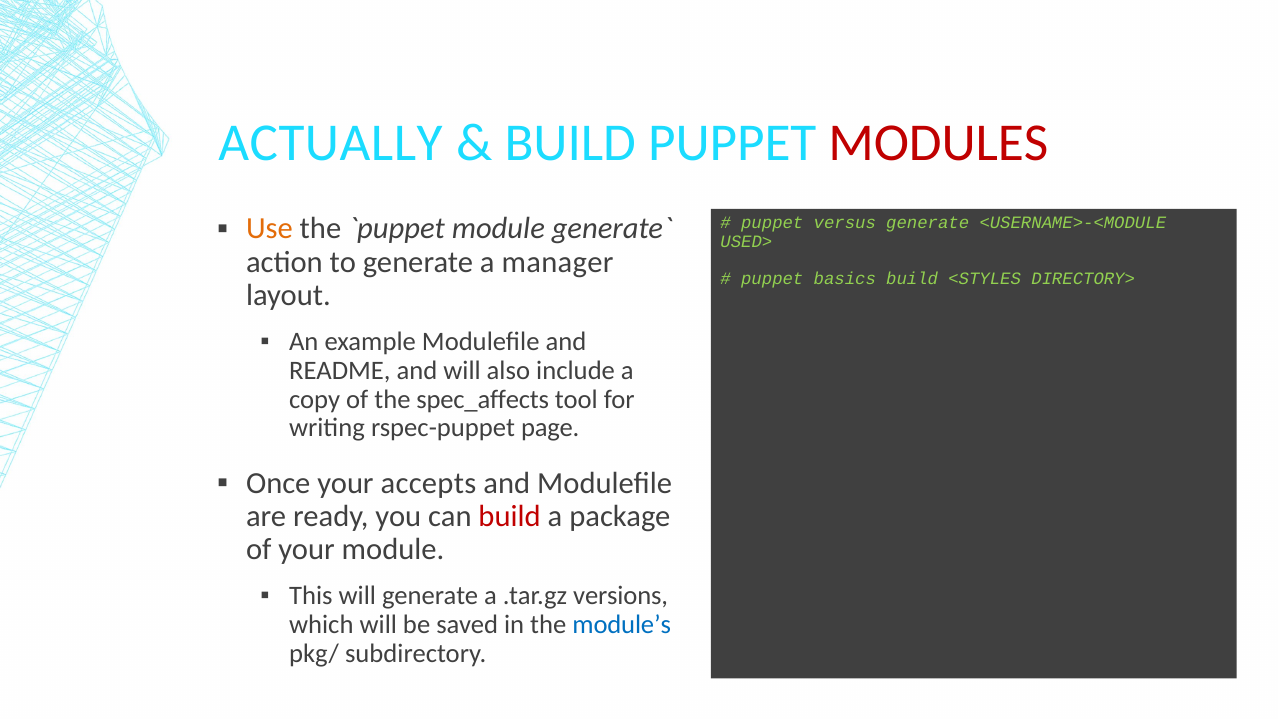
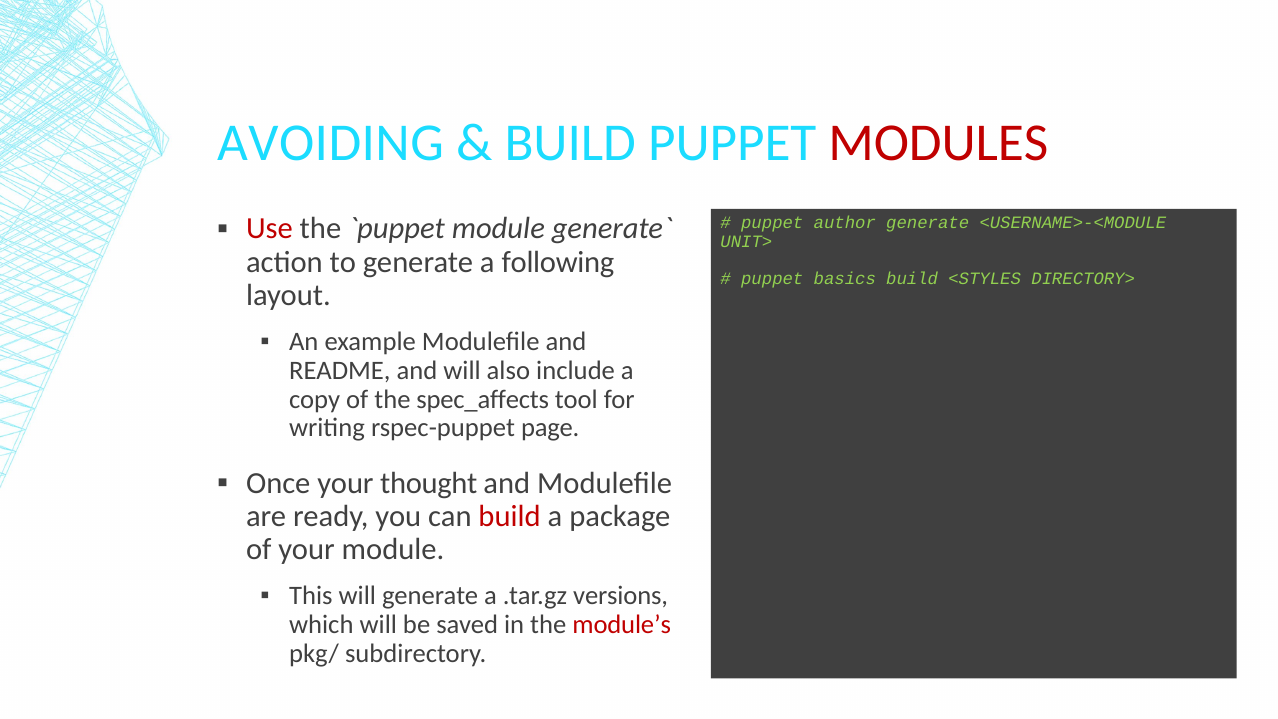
ACTUALLY: ACTUALLY -> AVOIDING (331, 142)
Use colour: orange -> red (269, 229)
versus: versus -> author (845, 223)
USED>: USED> -> UNIT> (746, 241)
manager: manager -> following (558, 262)
accepts: accepts -> thought (429, 483)
module’s colour: blue -> red (622, 625)
